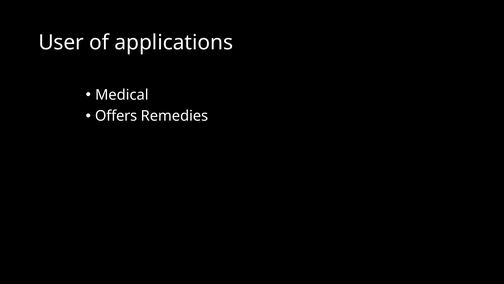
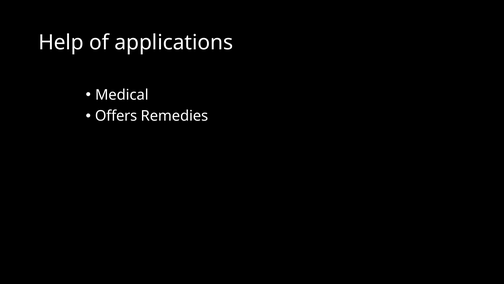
User: User -> Help (61, 42)
